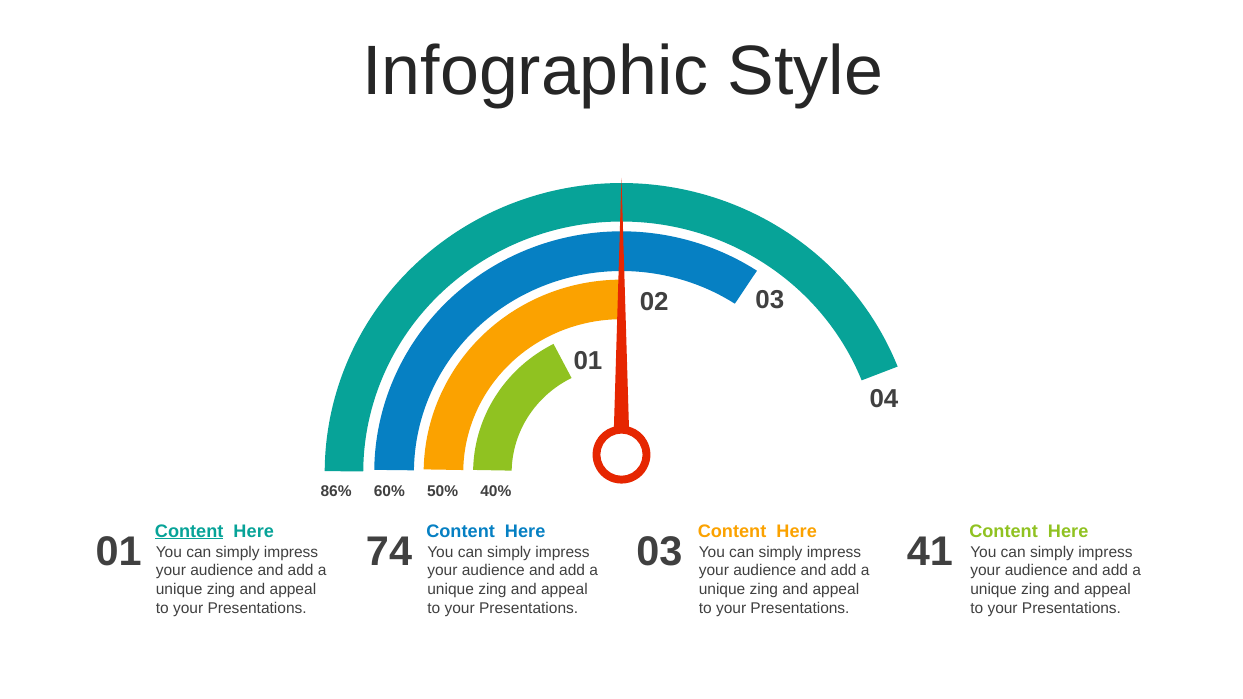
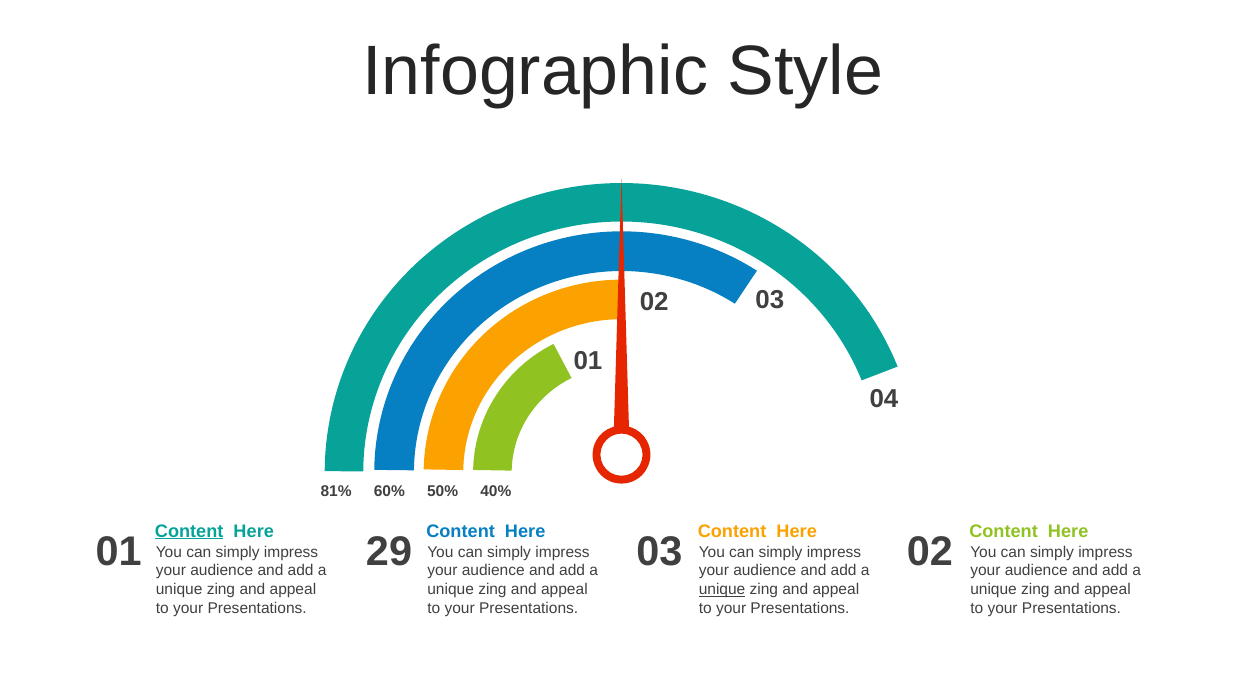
86%: 86% -> 81% (336, 491)
74: 74 -> 29 (389, 552)
41: 41 -> 02 (930, 552)
unique underline: none -> present (722, 590)
